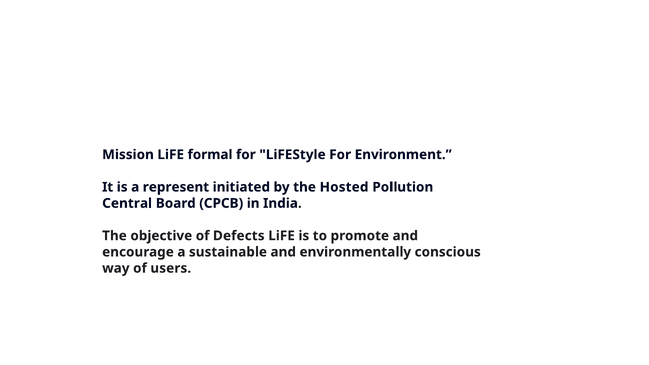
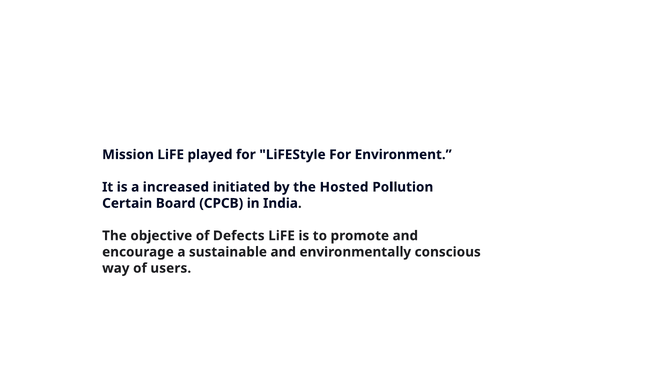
formal: formal -> played (210, 155)
represent: represent -> increased (176, 187)
Central: Central -> Certain (127, 203)
